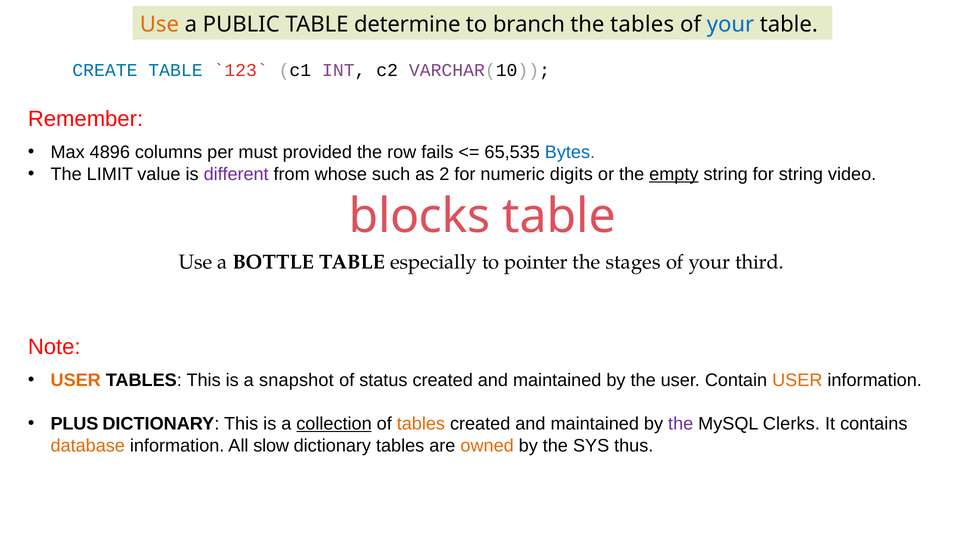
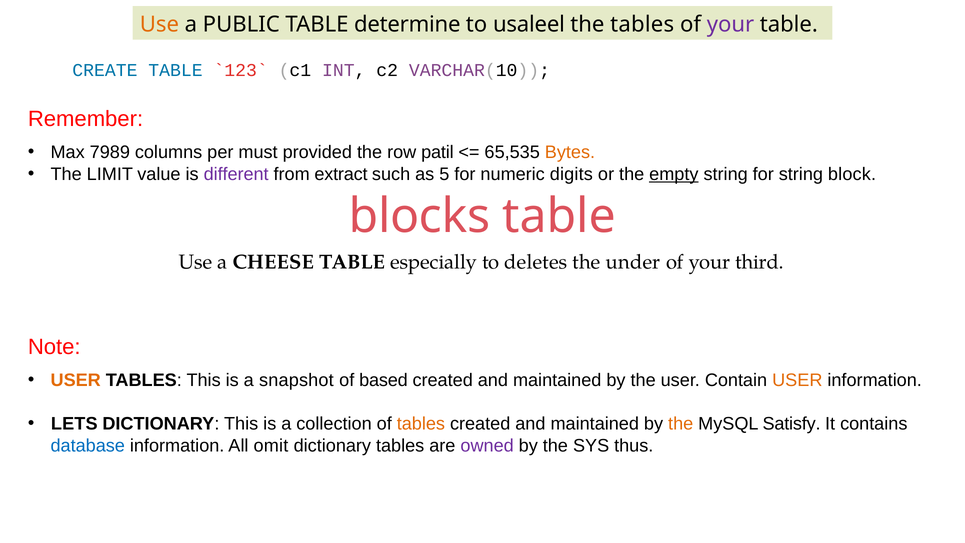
branch: branch -> usaleel (529, 24)
your colour: blue -> purple (731, 24)
4896: 4896 -> 7989 (110, 152)
fails: fails -> patil (437, 152)
Bytes colour: blue -> orange (570, 152)
whose: whose -> extract (341, 174)
2: 2 -> 5 (444, 174)
video: video -> block (852, 174)
BOTTLE: BOTTLE -> CHEESE (273, 262)
pointer: pointer -> deletes (536, 262)
stages: stages -> under (633, 262)
status: status -> based (383, 380)
PLUS: PLUS -> LETS (74, 424)
collection underline: present -> none (334, 424)
the colour: purple -> orange (681, 424)
Clerks: Clerks -> Satisfy (792, 424)
database colour: orange -> blue (88, 445)
slow: slow -> omit (271, 445)
owned colour: orange -> purple (487, 445)
